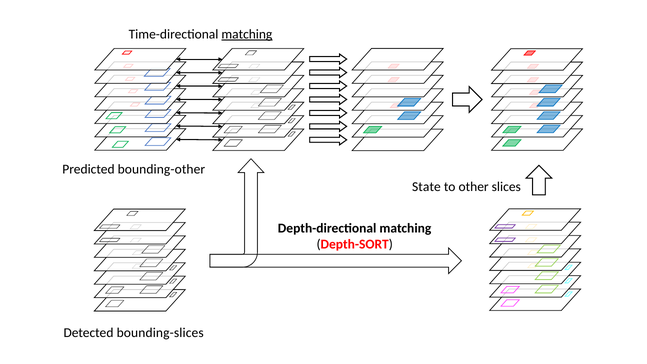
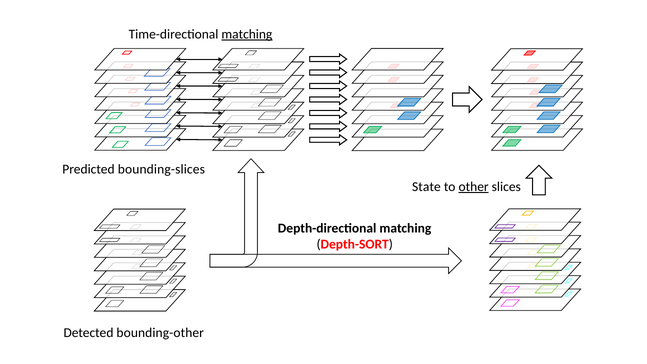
bounding-other: bounding-other -> bounding-slices (161, 169)
other underline: none -> present (474, 187)
bounding-slices: bounding-slices -> bounding-other (160, 333)
